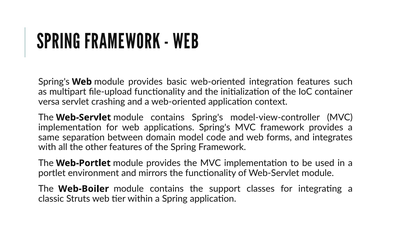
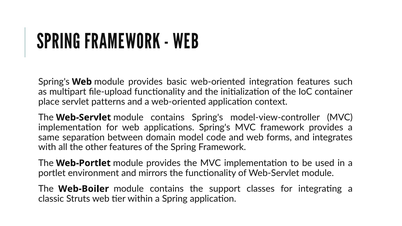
versa: versa -> place (49, 102)
crashing: crashing -> patterns (108, 102)
